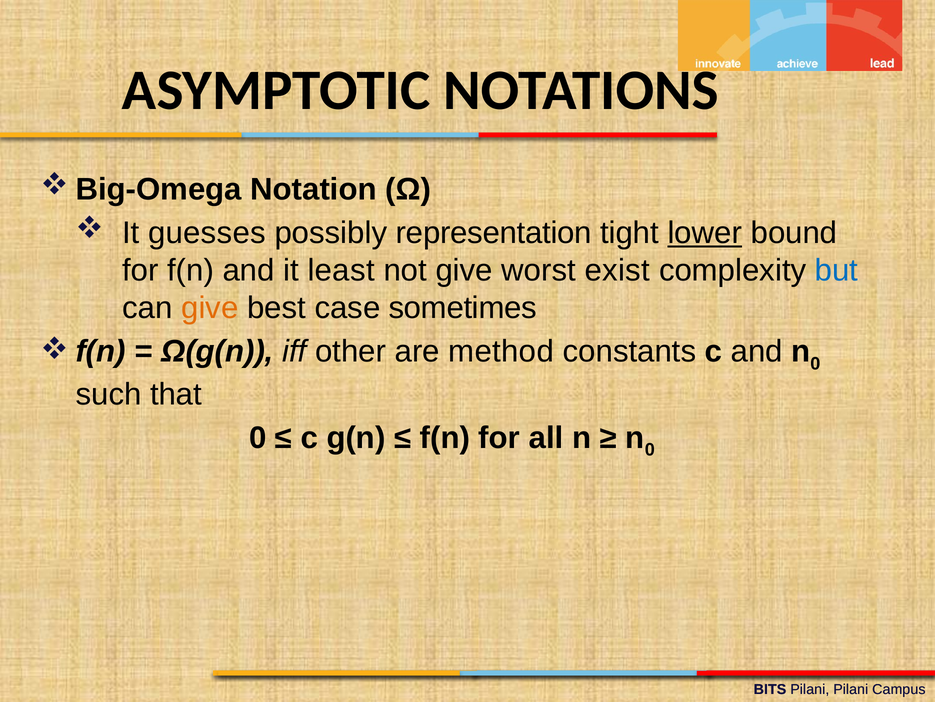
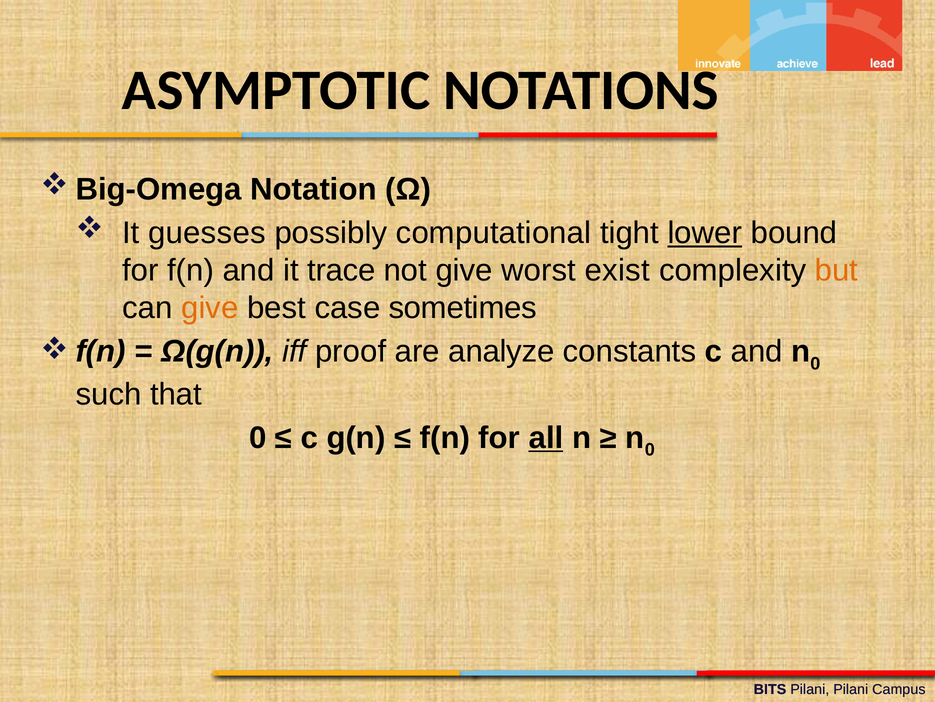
representation: representation -> computational (494, 233)
least: least -> trace (341, 270)
but colour: blue -> orange (836, 270)
other: other -> proof (351, 351)
method: method -> analyze (501, 351)
all underline: none -> present (546, 437)
